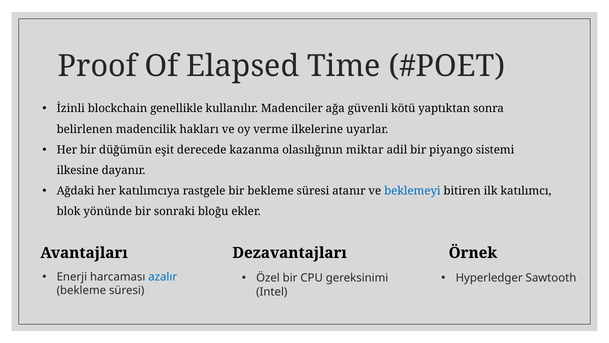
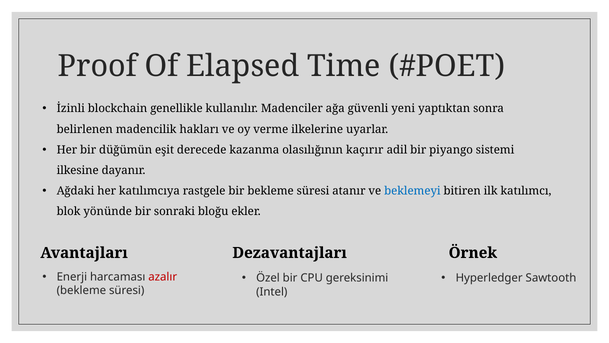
kötü: kötü -> yeni (403, 109)
miktar: miktar -> kaçırır (365, 150)
azalır colour: blue -> red (163, 277)
